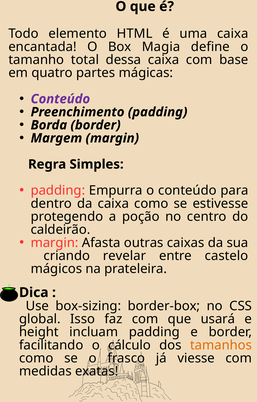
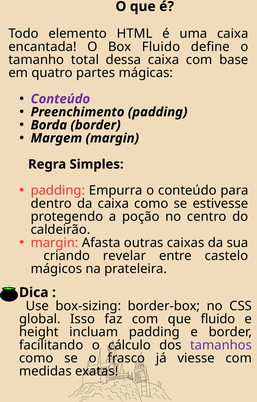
Box Magia: Magia -> Fluido (161, 47)
que usará: usará -> fluido (218, 319)
tamanhos colour: orange -> purple (221, 345)
